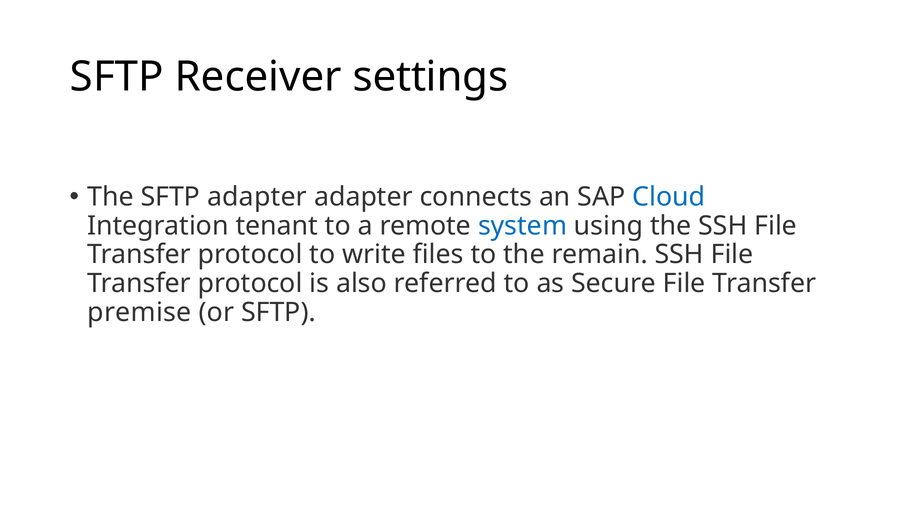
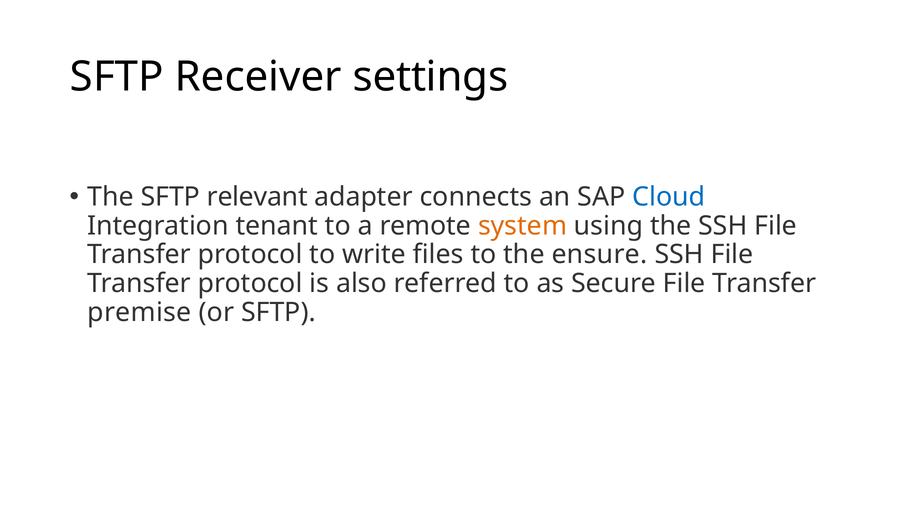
SFTP adapter: adapter -> relevant (257, 197)
system colour: blue -> orange (523, 226)
remain: remain -> ensure (599, 255)
